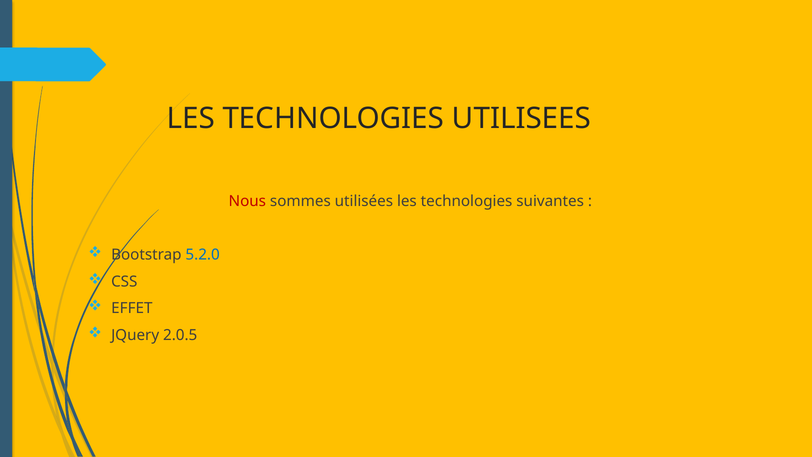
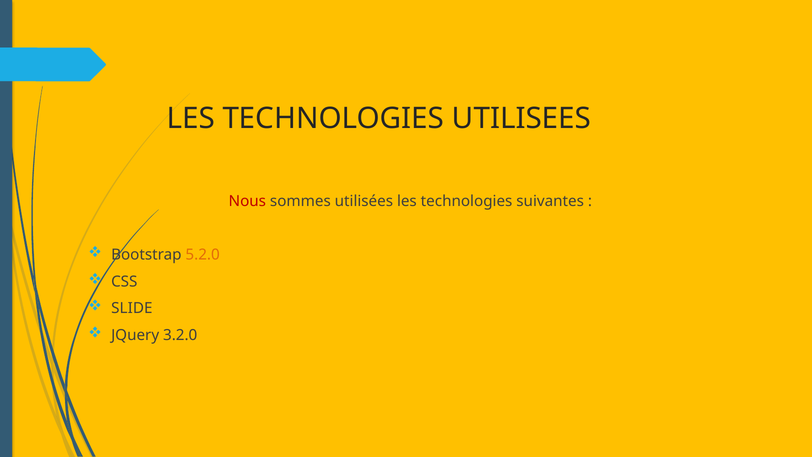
5.2.0 colour: blue -> orange (203, 255)
EFFET: EFFET -> SLIDE (132, 308)
2.0.5: 2.0.5 -> 3.2.0 (180, 335)
